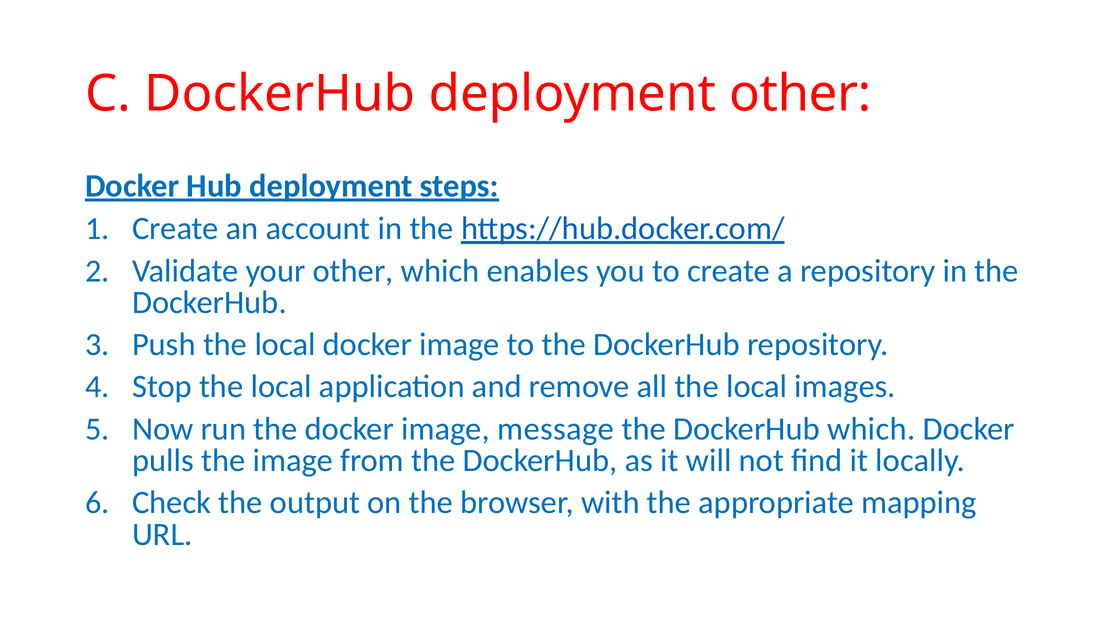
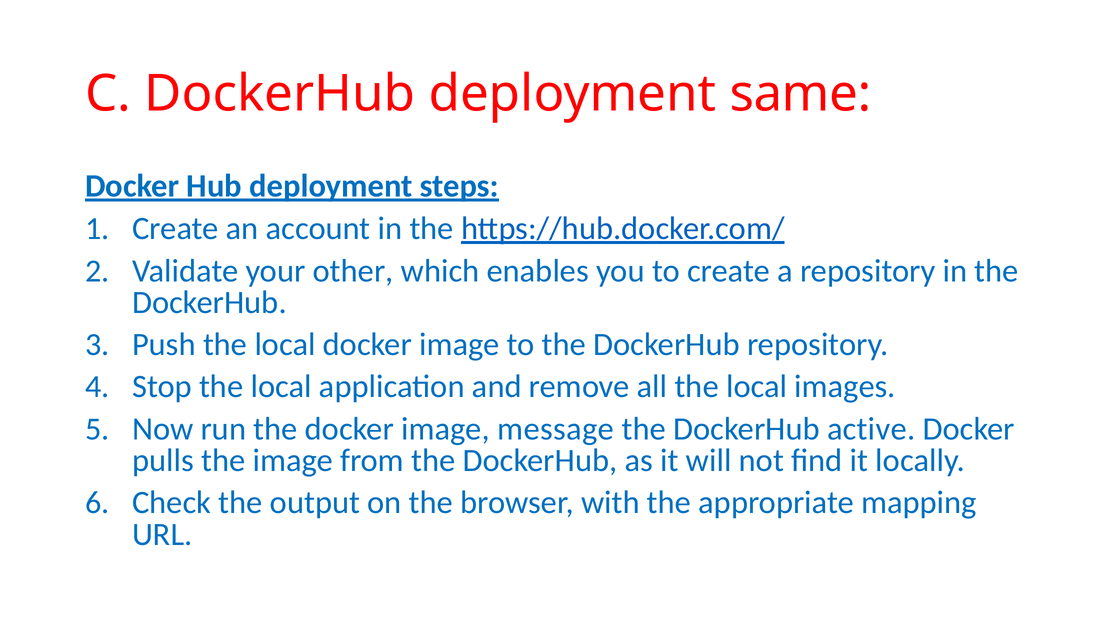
deployment other: other -> same (801, 94)
DockerHub which: which -> active (871, 429)
